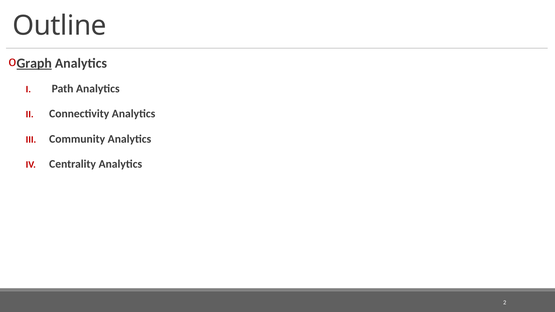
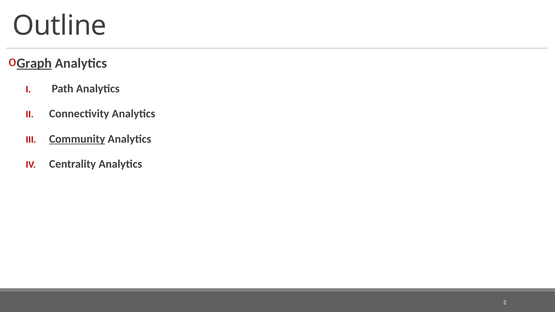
Community underline: none -> present (77, 139)
